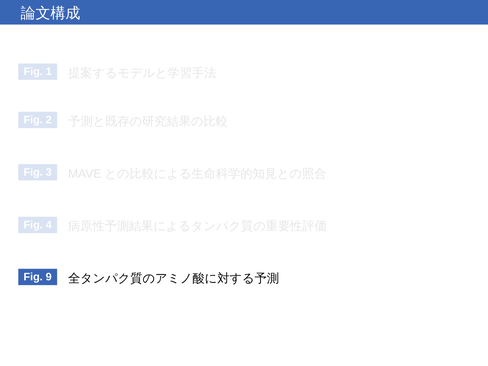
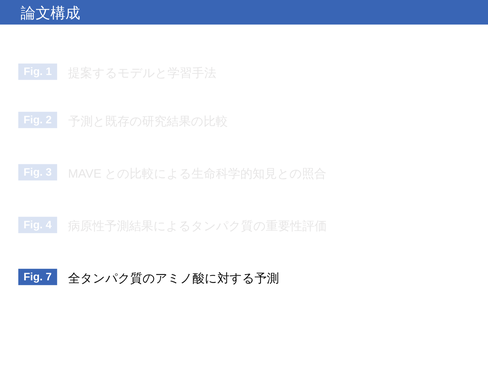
9: 9 -> 7 (49, 277)
